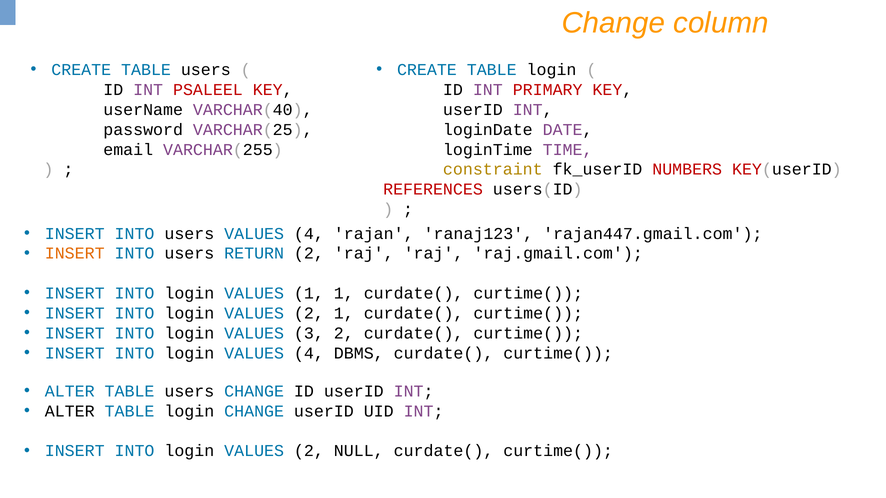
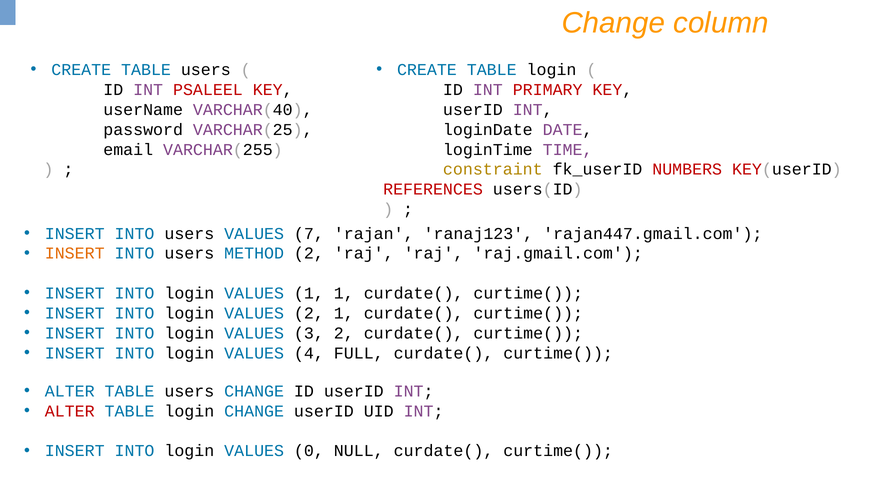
users VALUES 4: 4 -> 7 (309, 234)
RETURN: RETURN -> METHOD (254, 254)
DBMS: DBMS -> FULL (359, 353)
ALTER colour: black -> red (70, 412)
2: 2 -> 0 (309, 451)
